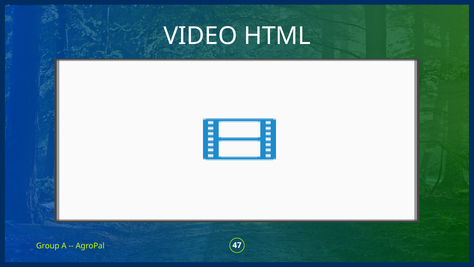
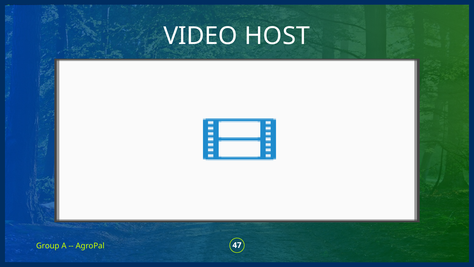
HTML: HTML -> HOST (277, 36)
